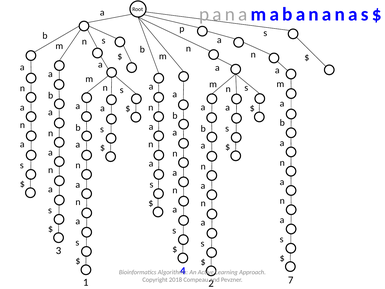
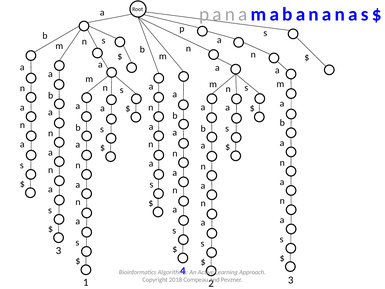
7: 7 -> 3 (291, 280)
